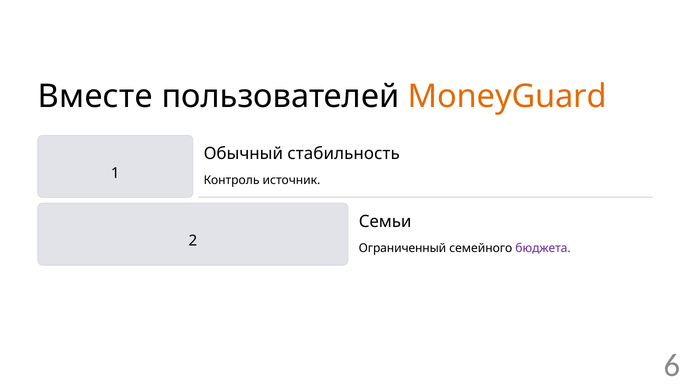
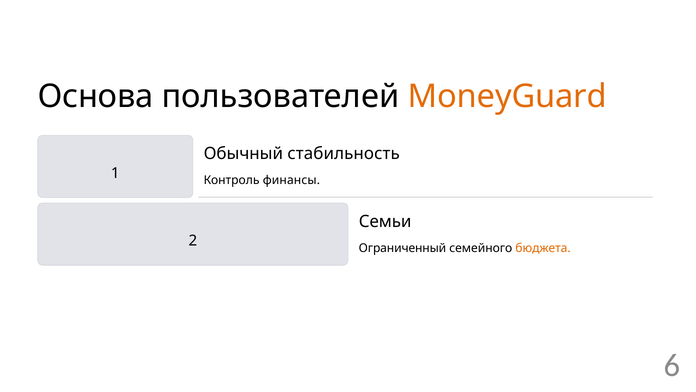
Вместе: Вместе -> Основа (96, 96)
источник: источник -> финансы (291, 180)
бюджета colour: purple -> orange (543, 248)
